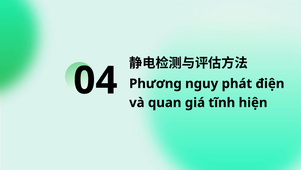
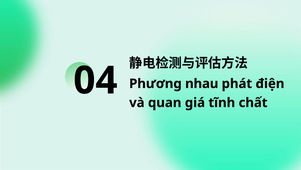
nguy: nguy -> nhau (202, 83)
hiện: hiện -> chất (253, 102)
